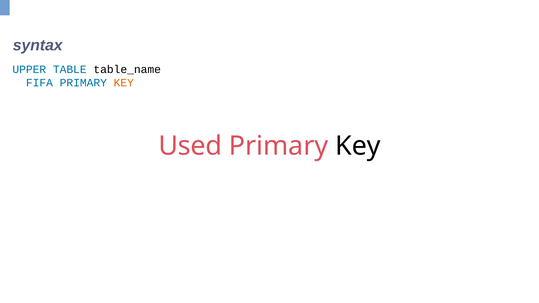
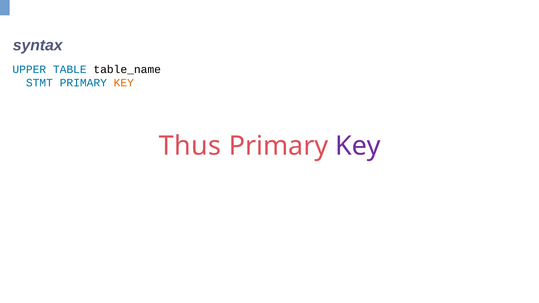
FIFA: FIFA -> STMT (39, 83)
Used: Used -> Thus (190, 146)
Key colour: black -> purple (358, 146)
